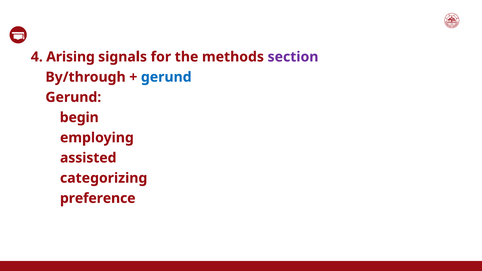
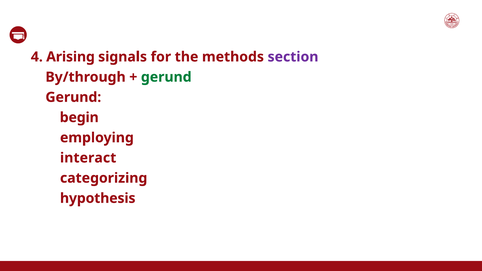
gerund colour: blue -> green (166, 77)
assisted: assisted -> interact (88, 158)
preference: preference -> hypothesis (98, 198)
